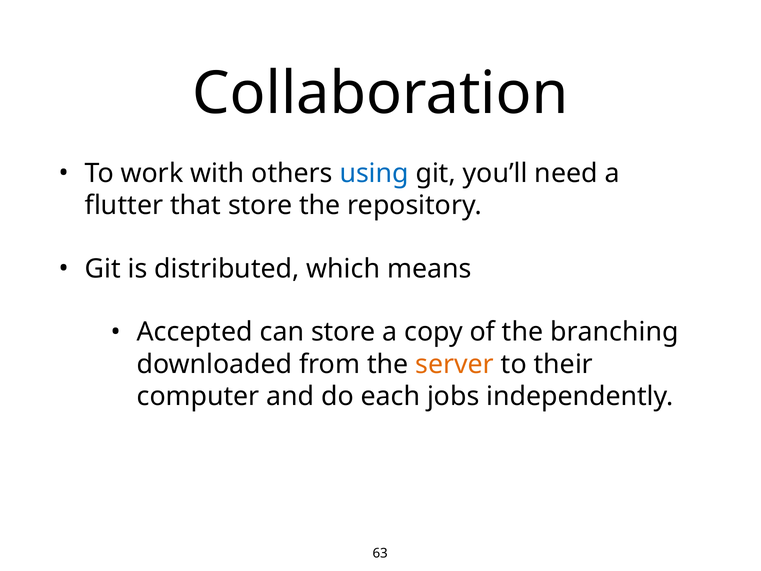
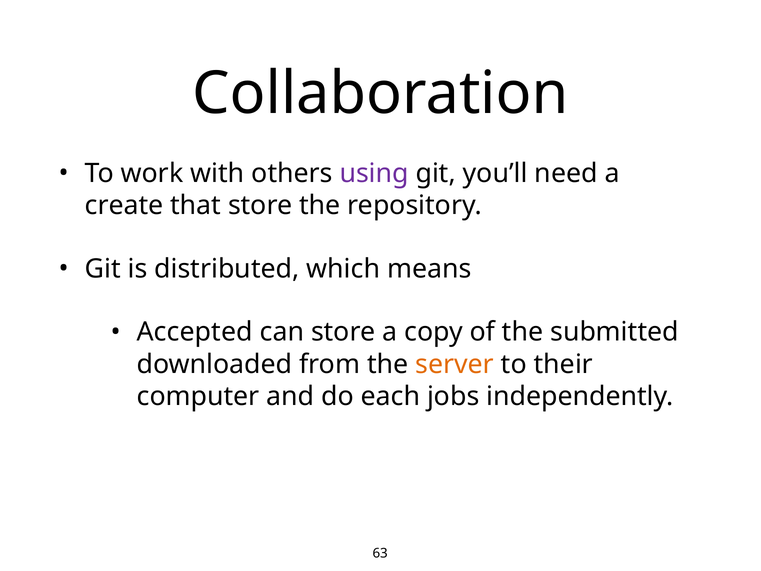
using colour: blue -> purple (374, 173)
flutter: flutter -> create (124, 205)
branching: branching -> submitted (614, 332)
